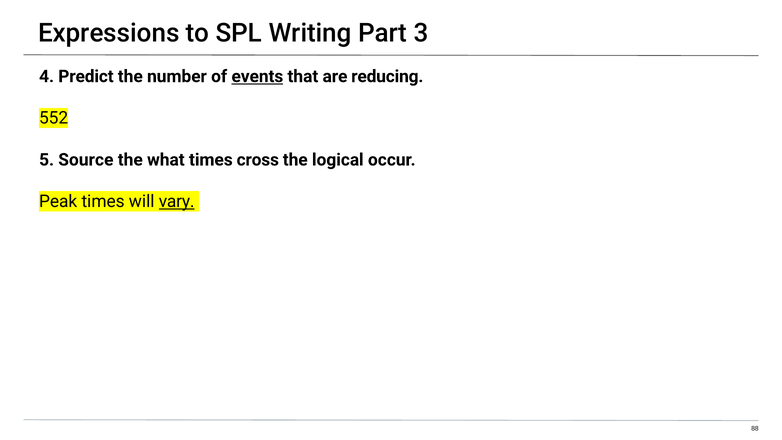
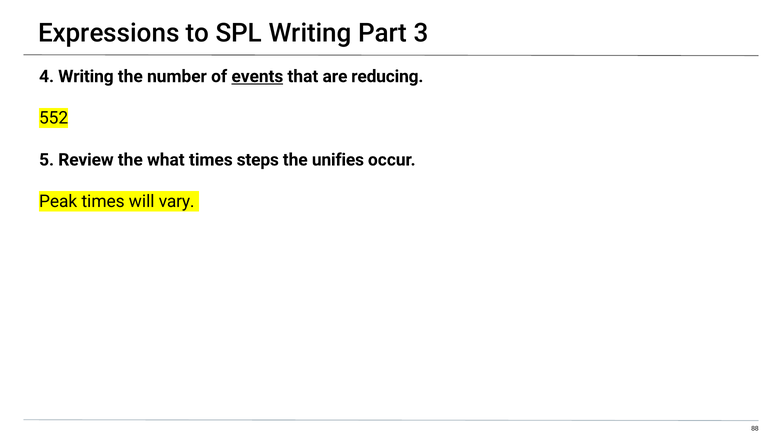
4 Predict: Predict -> Writing (86, 76)
Source: Source -> Review (86, 160)
cross: cross -> steps (258, 160)
logical: logical -> unifies (338, 160)
vary underline: present -> none (177, 201)
